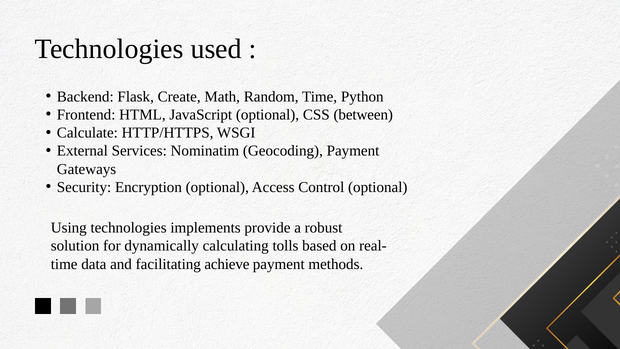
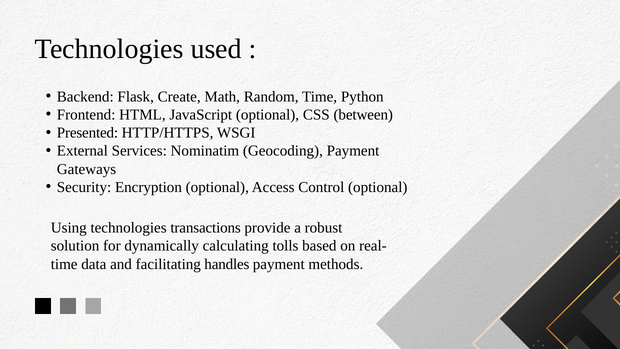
Calculate: Calculate -> Presented (87, 133)
implements: implements -> transactions (206, 228)
achieve: achieve -> handles (227, 264)
